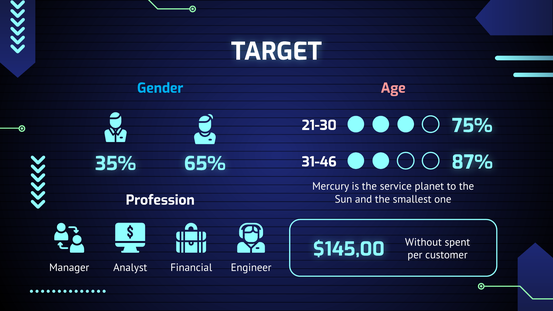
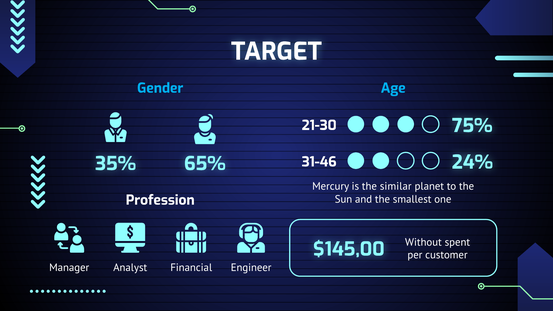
Age colour: pink -> light blue (393, 88)
87%: 87% -> 24% (472, 162)
service: service -> similar (396, 186)
